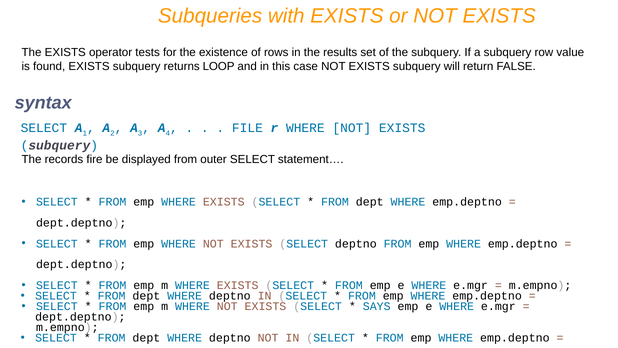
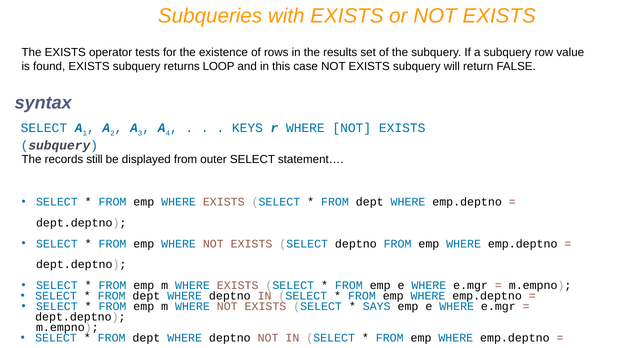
FILE: FILE -> KEYS (247, 128)
fire: fire -> still (95, 159)
